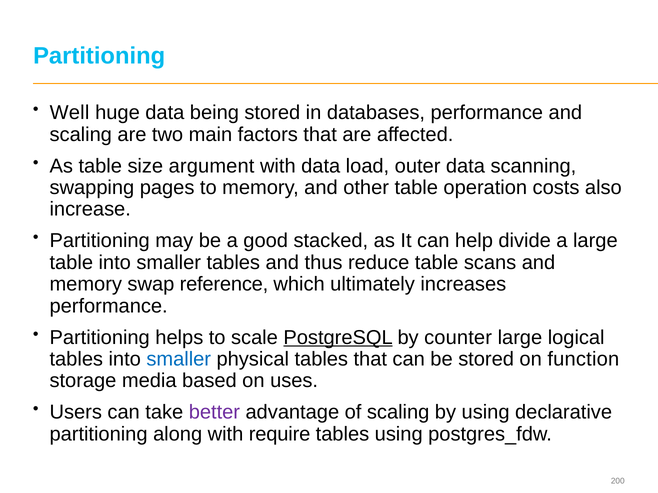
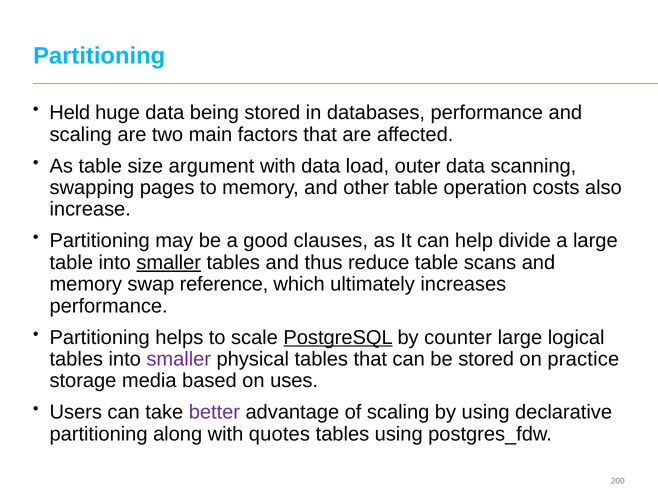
Well: Well -> Held (70, 113)
stacked: stacked -> clauses (331, 241)
smaller underline: none -> present (169, 263)
smaller colour: blue -> purple (179, 359)
function: function -> practice (583, 359)
require: require -> quotes (279, 434)
